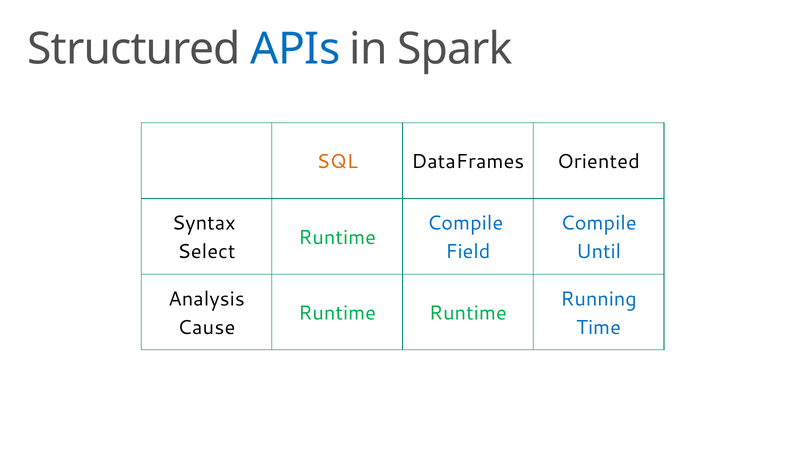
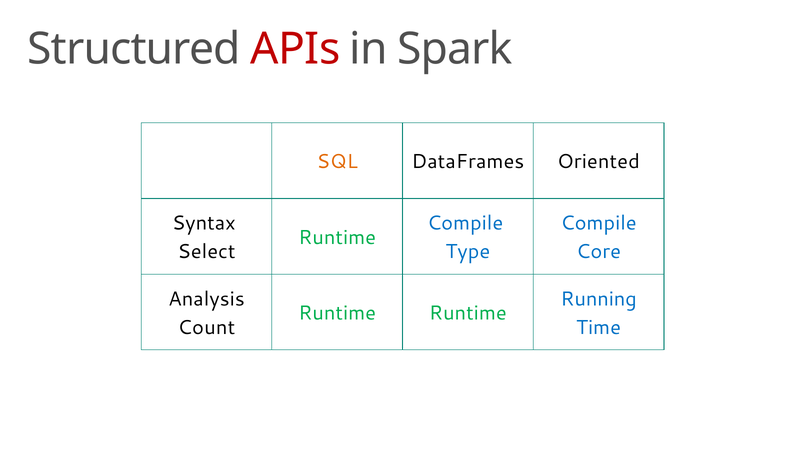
APIs colour: blue -> red (295, 49)
Field: Field -> Type (468, 252)
Until: Until -> Core (599, 252)
Cause: Cause -> Count (206, 327)
